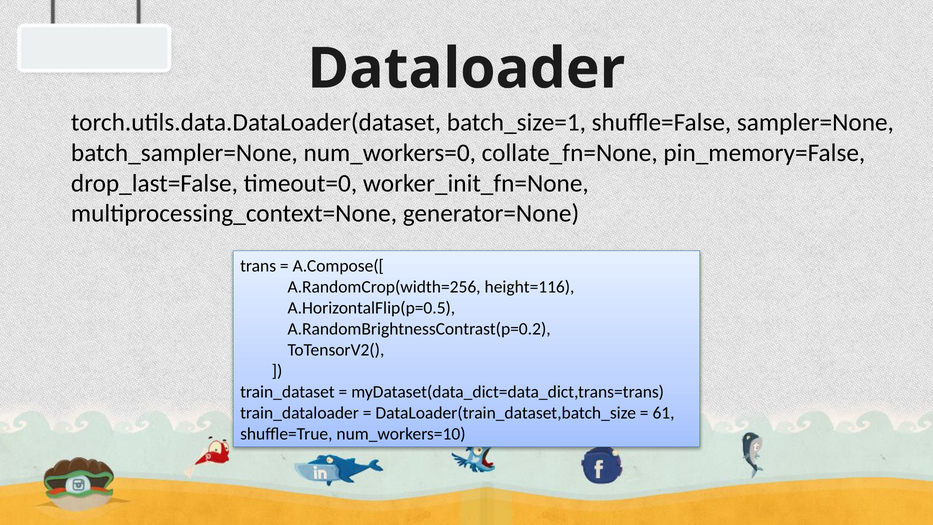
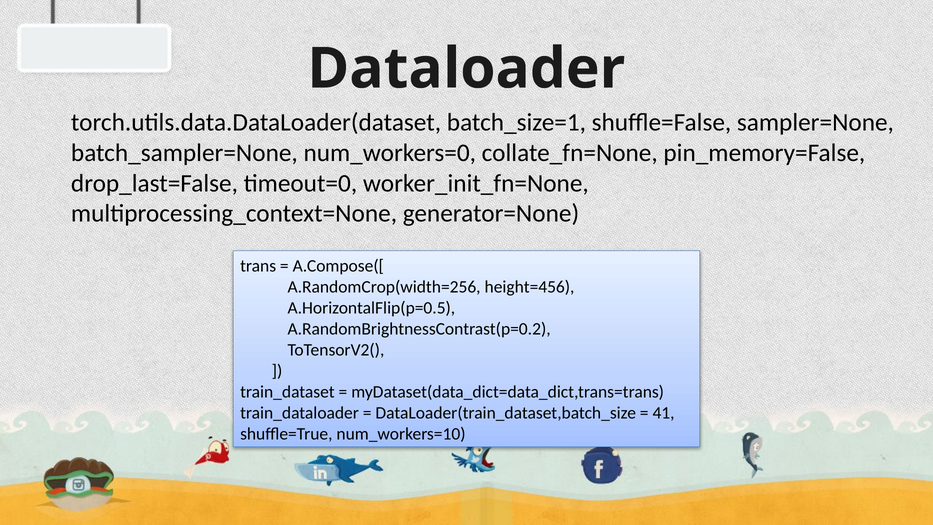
height=116: height=116 -> height=456 (530, 287)
61: 61 -> 41 (664, 413)
